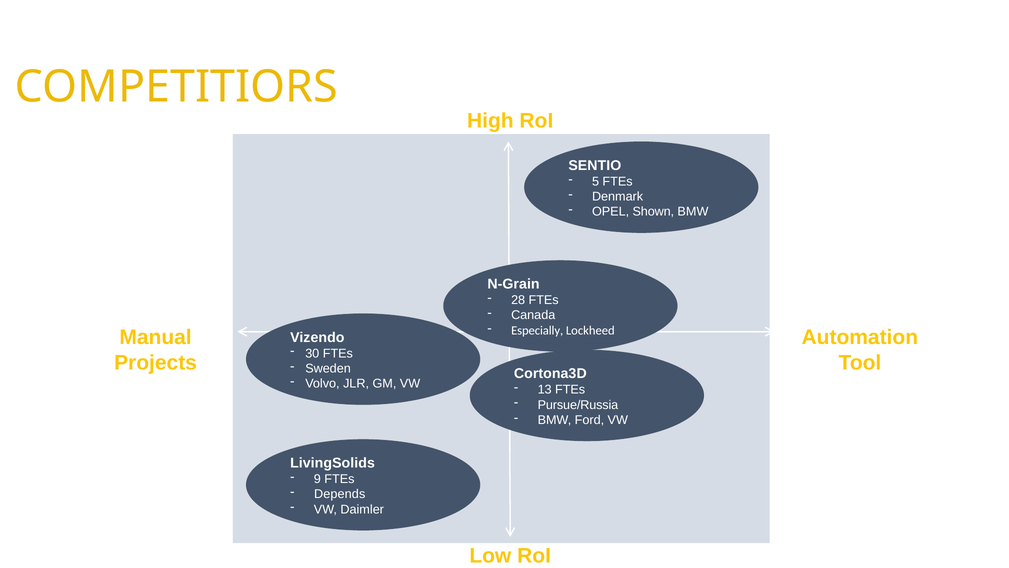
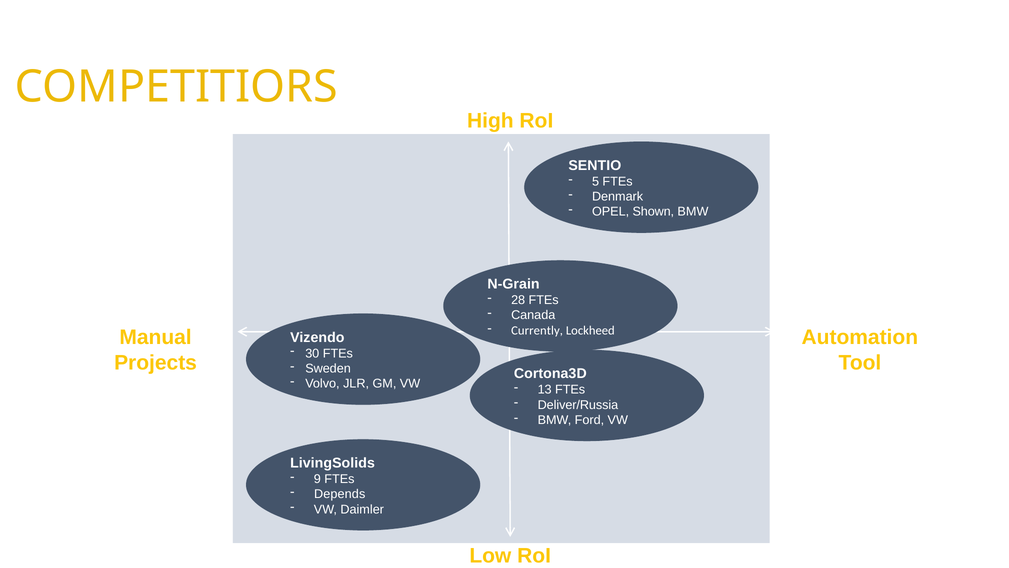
Especially: Especially -> Currently (537, 330)
Pursue/Russia: Pursue/Russia -> Deliver/Russia (578, 405)
